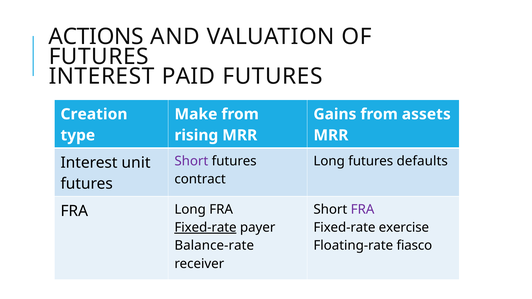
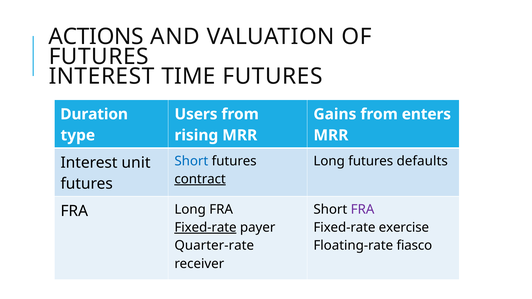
PAID: PAID -> TIME (188, 77)
Creation: Creation -> Duration (94, 114)
Make: Make -> Users (196, 114)
assets: assets -> enters (426, 114)
Short colour: purple -> blue (191, 161)
contract underline: none -> present (200, 179)
Balance-rate: Balance-rate -> Quarter-rate (214, 246)
